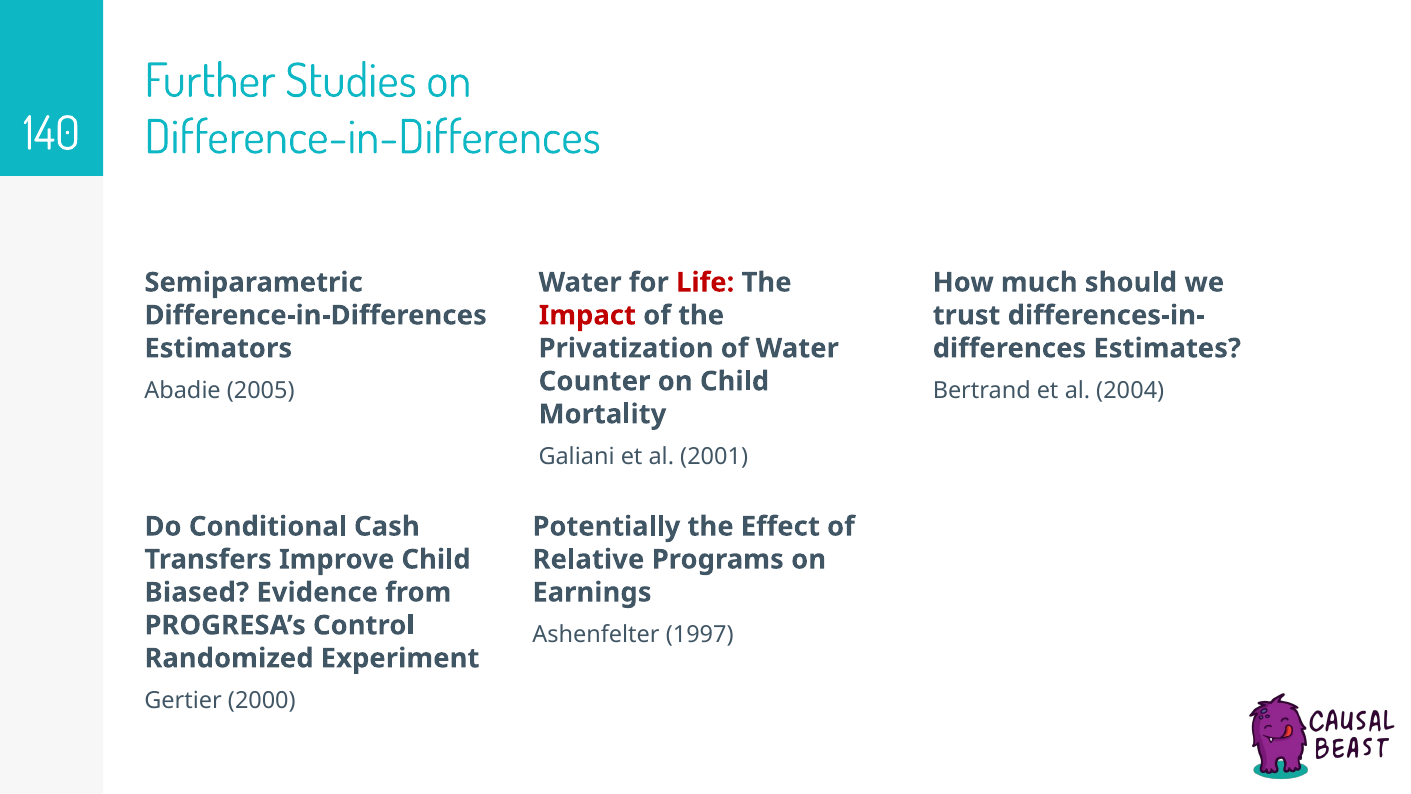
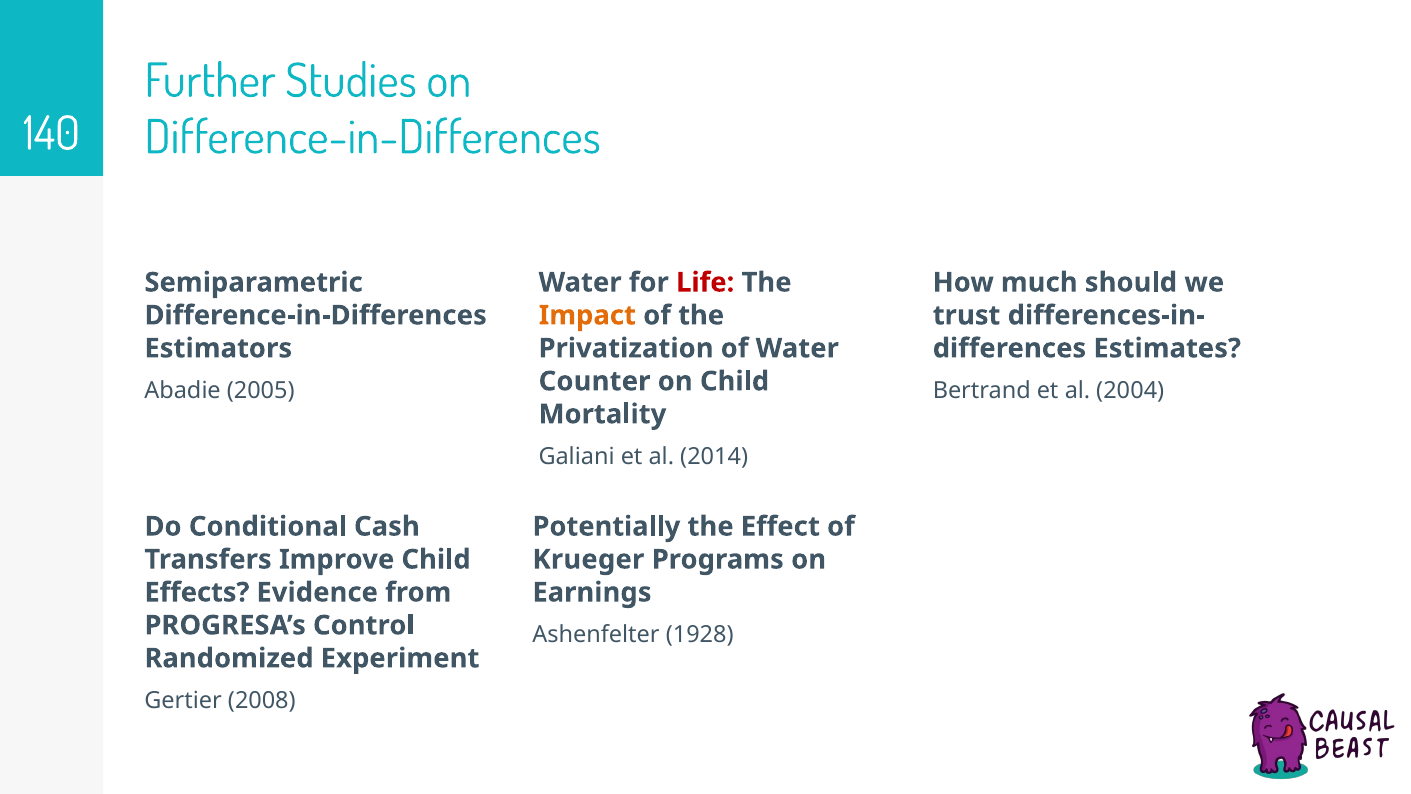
Impact colour: red -> orange (587, 315)
2001: 2001 -> 2014 (714, 456)
Relative: Relative -> Krueger (588, 559)
Biased: Biased -> Effects (197, 592)
1997: 1997 -> 1928 (700, 634)
2000: 2000 -> 2008 (262, 700)
